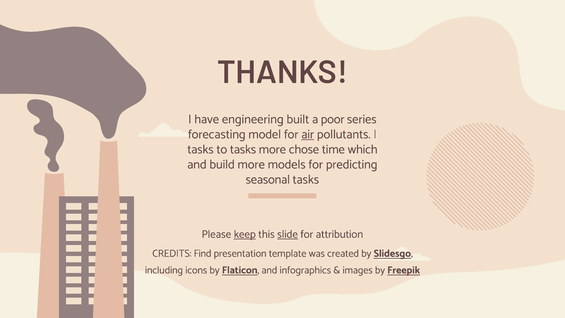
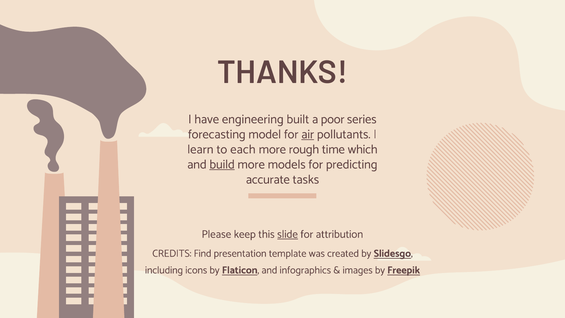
tasks: tasks -> learn (200, 149)
to tasks: tasks -> each (243, 149)
chose: chose -> rough (304, 149)
build underline: none -> present (222, 164)
seasonal: seasonal -> accurate (268, 179)
keep underline: present -> none (245, 234)
